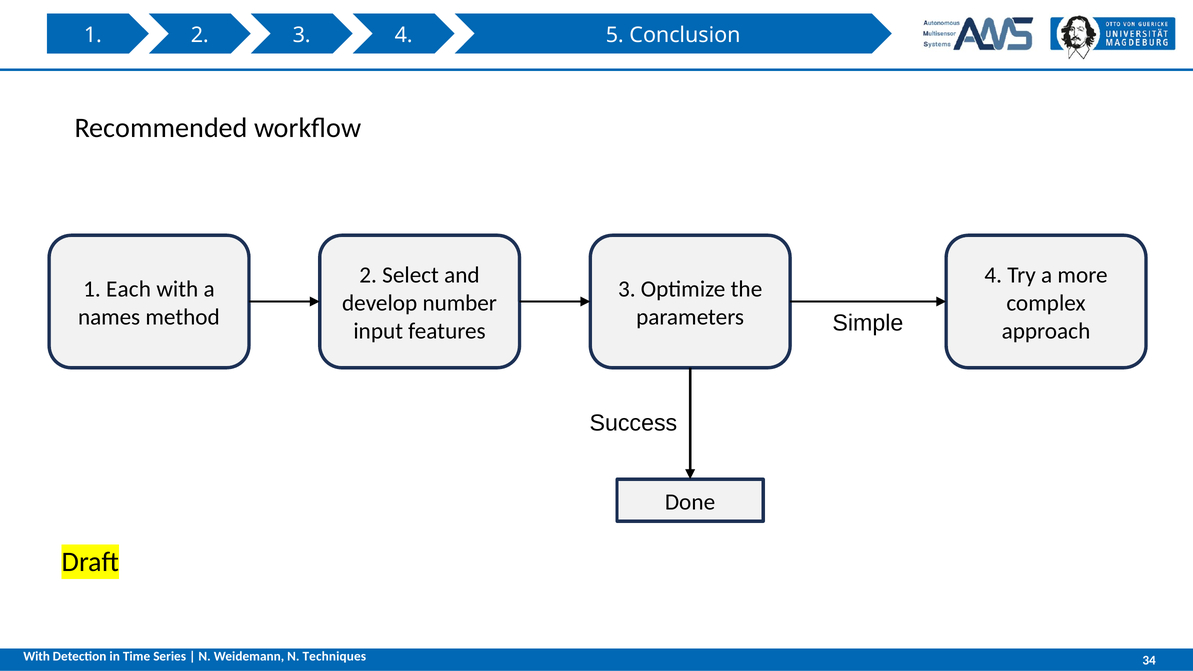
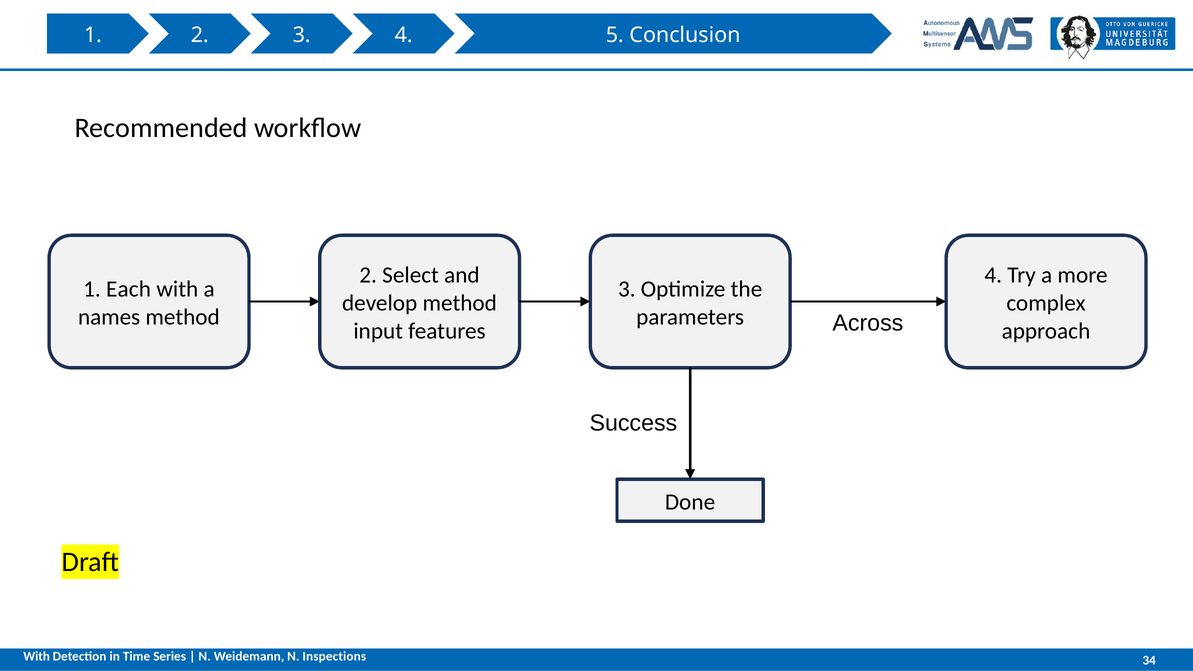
develop number: number -> method (460, 303)
Simple: Simple -> Across (868, 323)
Techniques: Techniques -> Inspections (334, 657)
